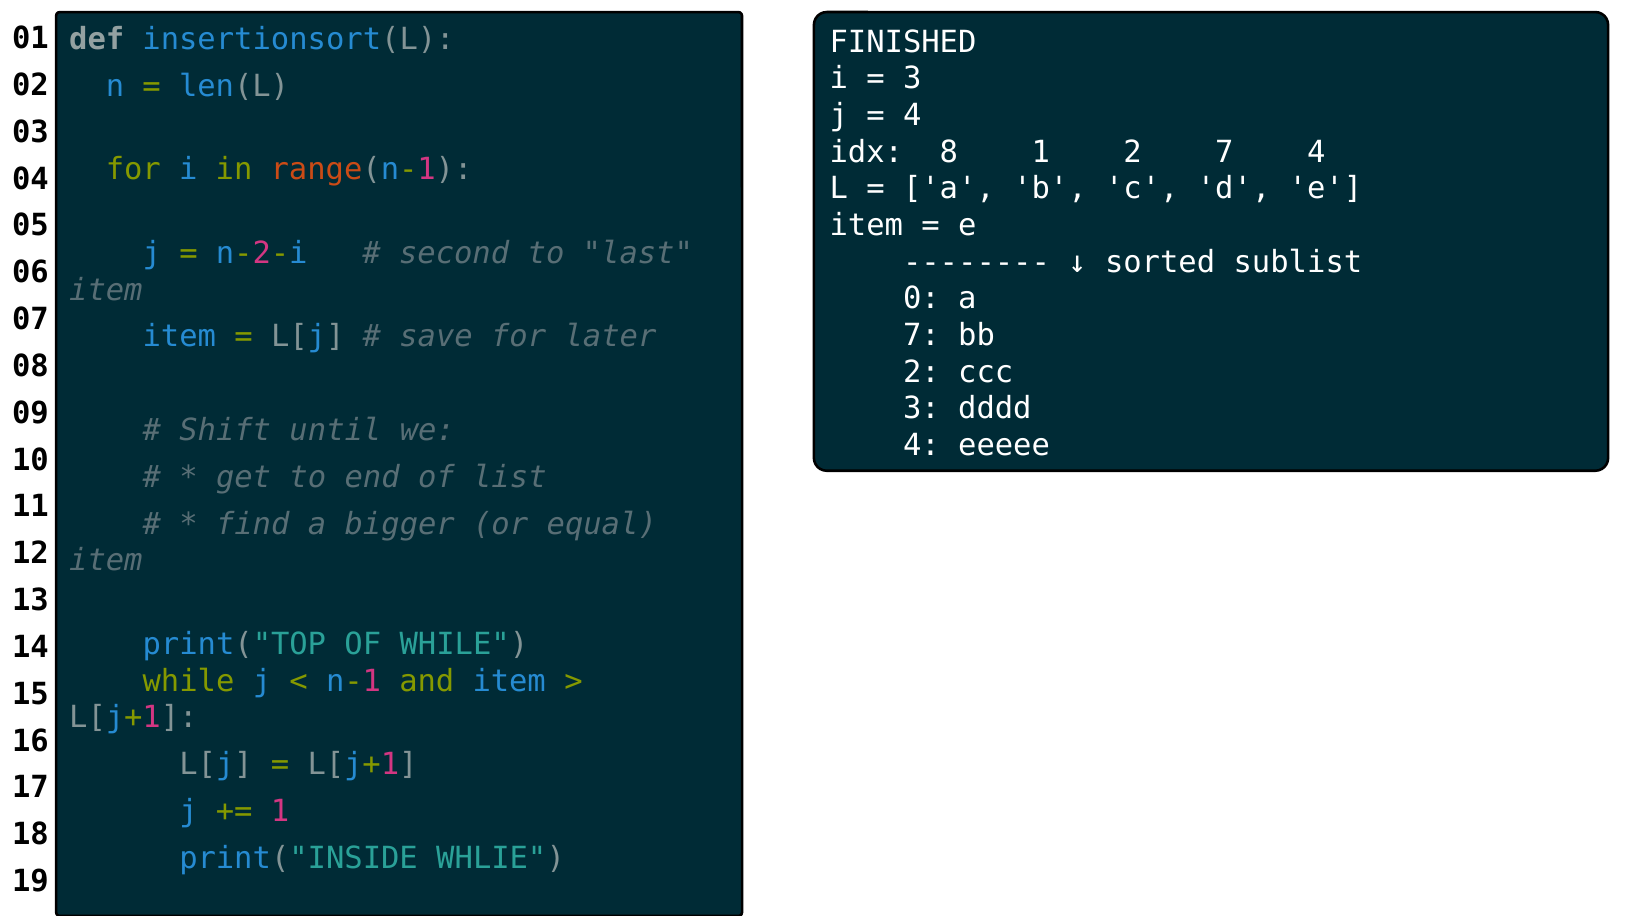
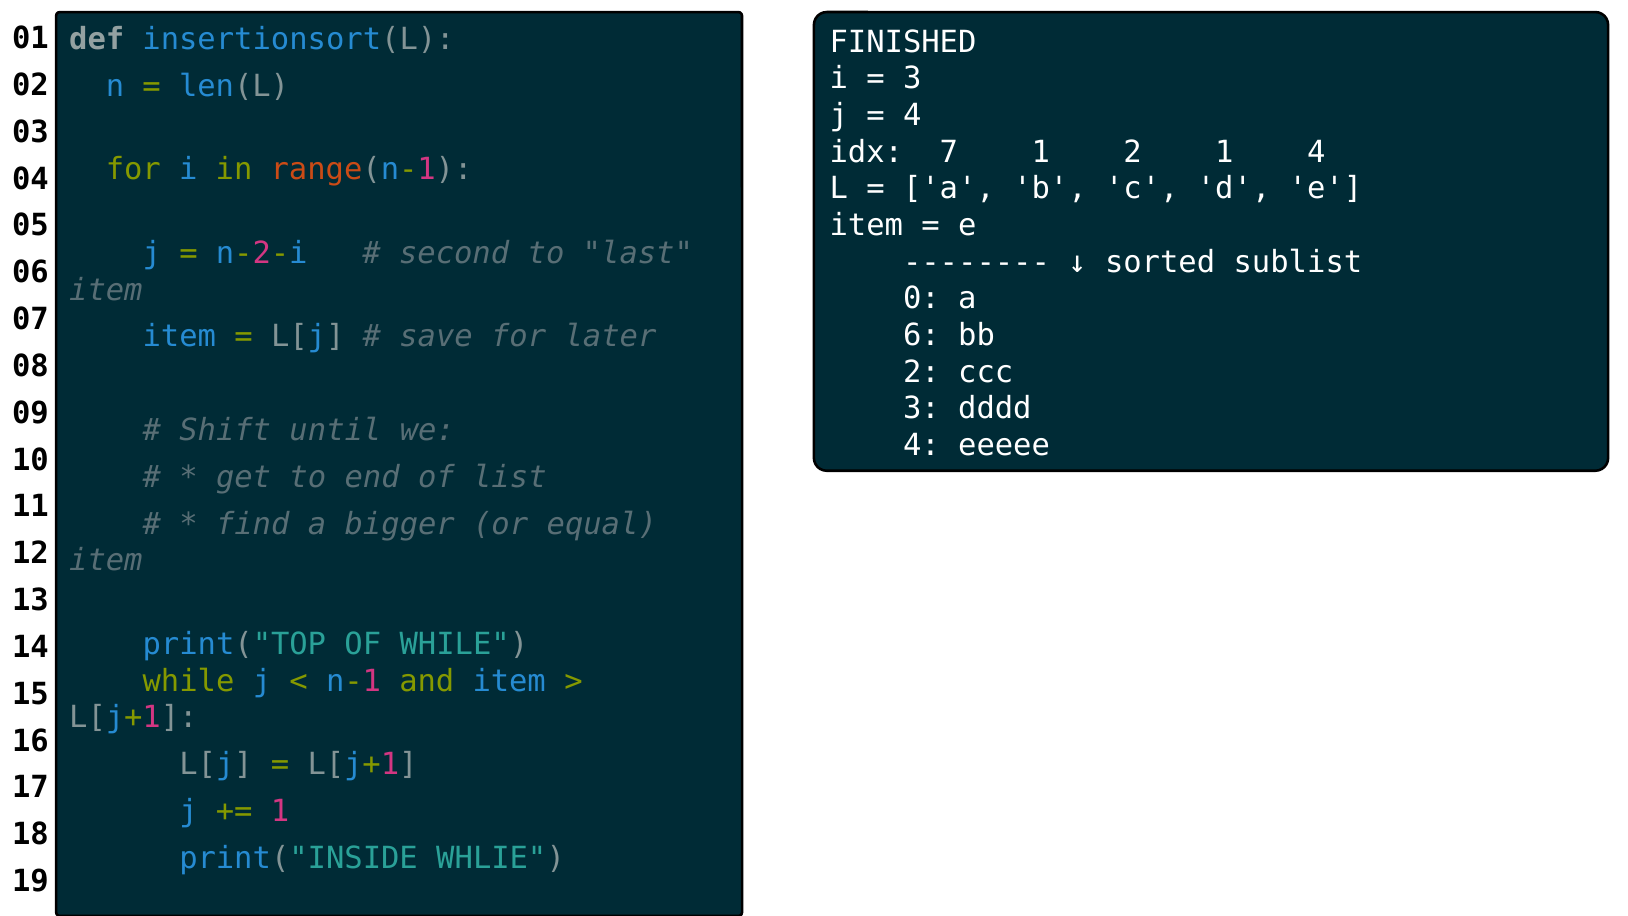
8: 8 -> 7 (949, 152)
2 7: 7 -> 1 (1224, 152)
7: 7 -> 6 (921, 335)
